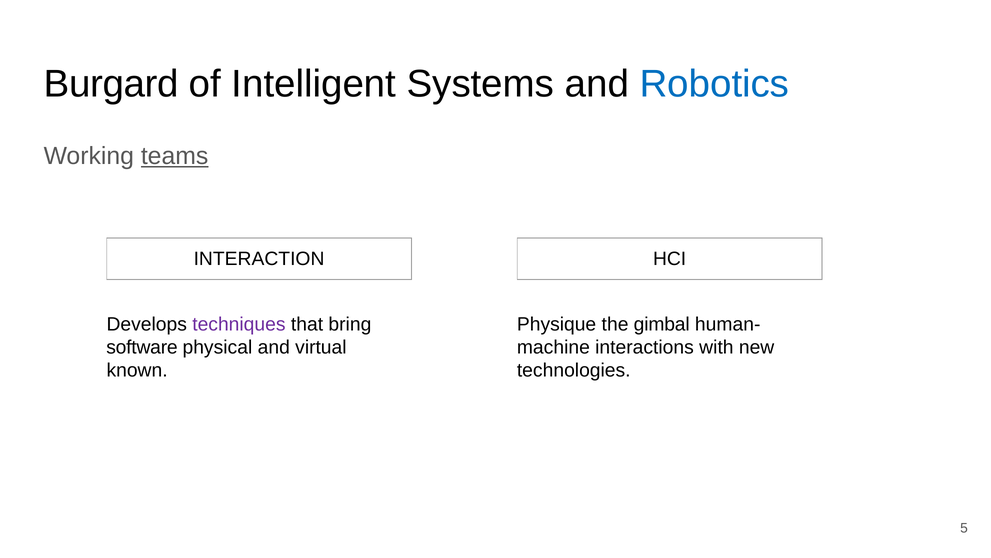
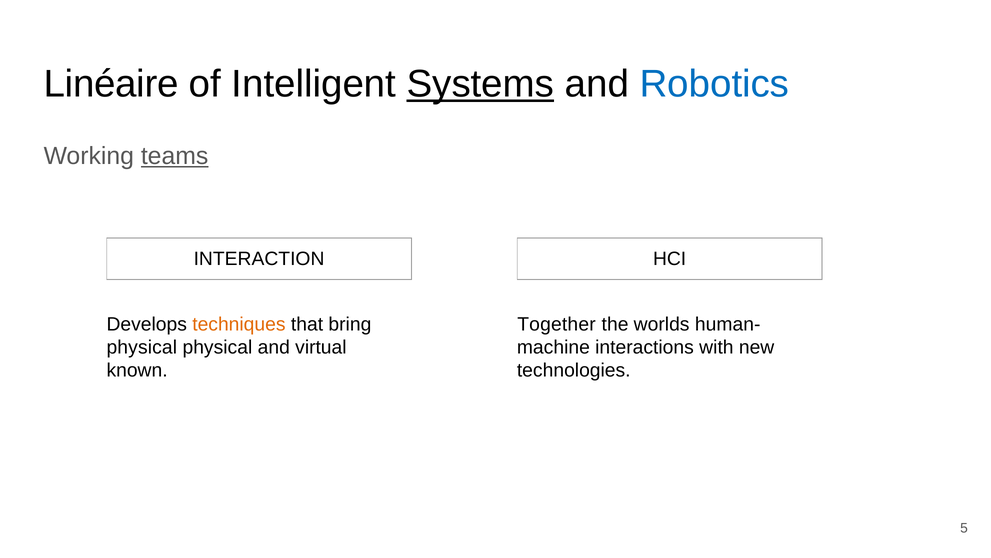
Burgard: Burgard -> Linéaire (111, 84)
Systems underline: none -> present (480, 84)
techniques colour: purple -> orange (239, 324)
Physique: Physique -> Together (556, 324)
gimbal: gimbal -> worlds (662, 324)
software: software -> physical (142, 347)
